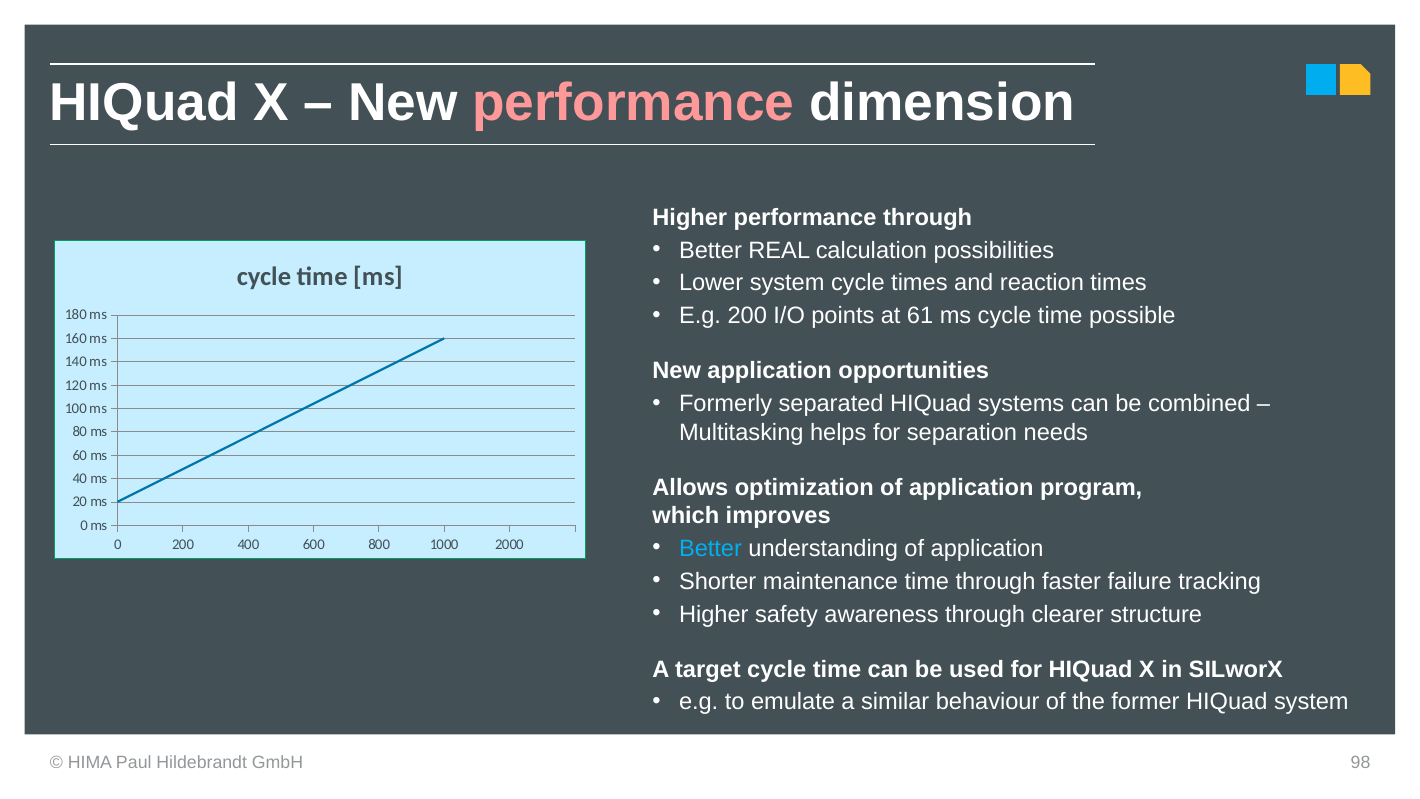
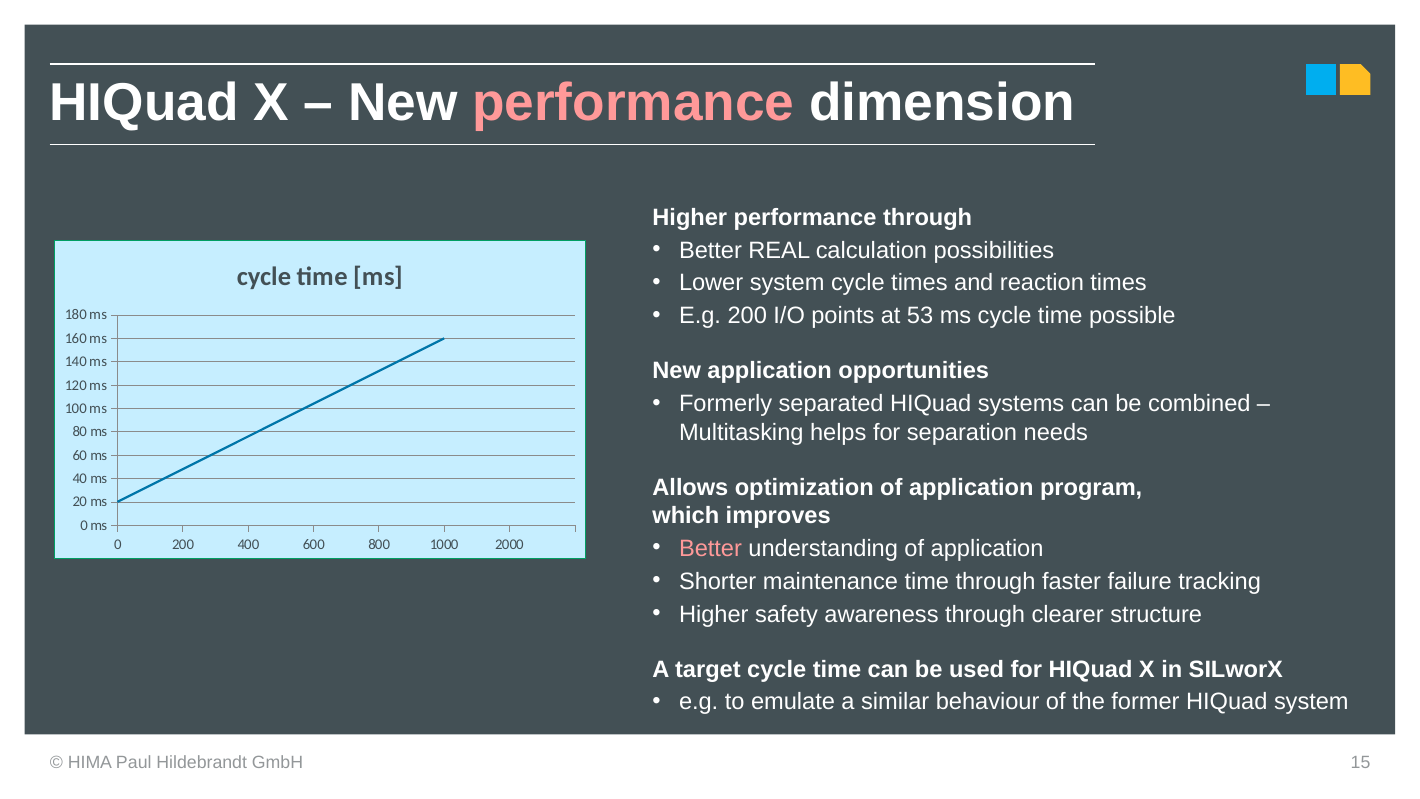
61: 61 -> 53 (920, 316)
Better colour: light blue -> pink (711, 548)
98: 98 -> 15 (1361, 763)
